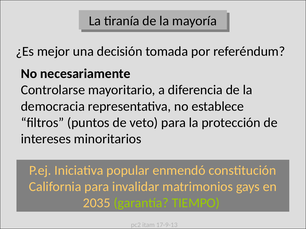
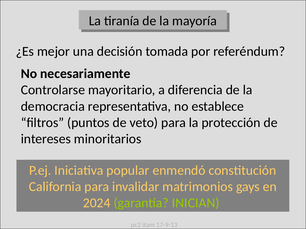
2035: 2035 -> 2024 (97, 203)
TIEMPO: TIEMPO -> INICIAN (196, 203)
